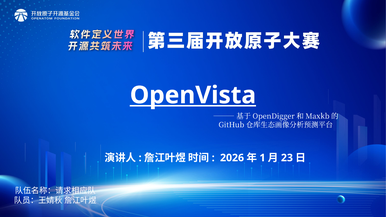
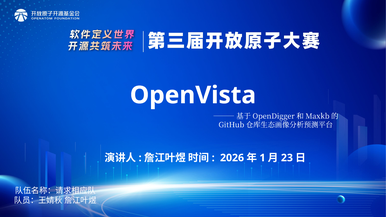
OpenVista underline: present -> none (193, 95)
